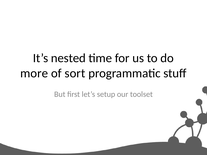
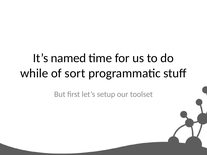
nested: nested -> named (68, 58)
more: more -> while (34, 73)
